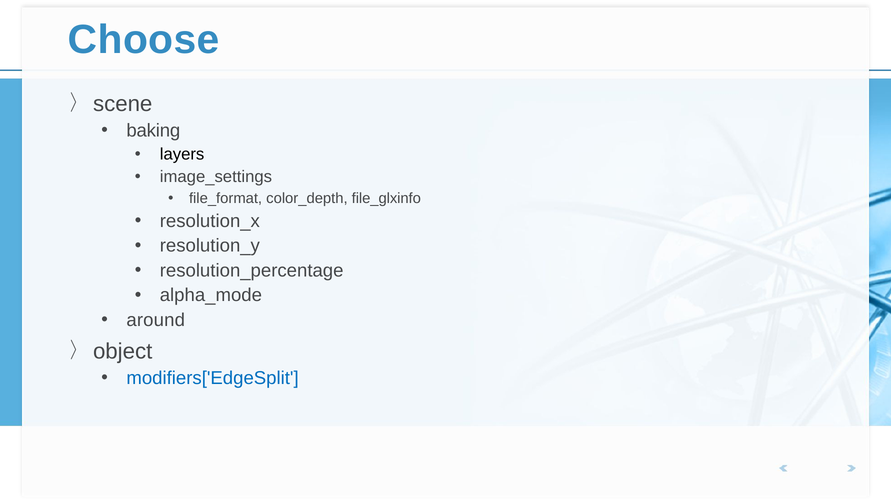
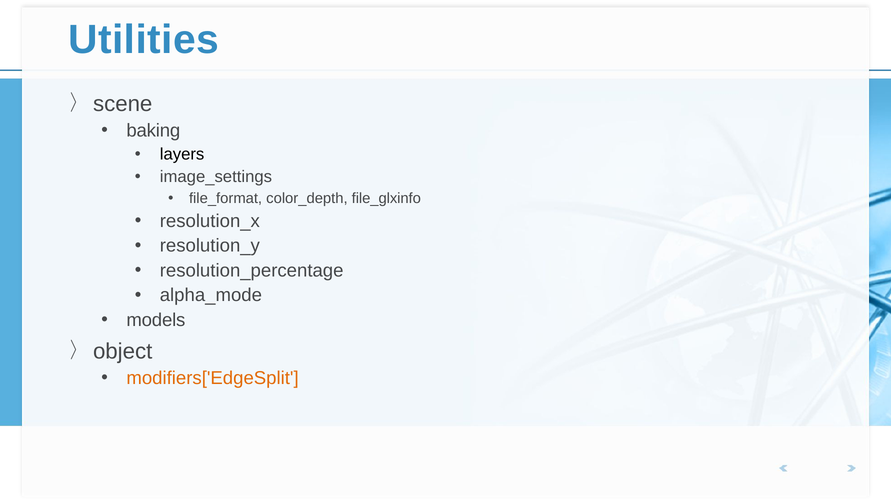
Choose: Choose -> Utilities (144, 40)
around: around -> models (156, 320)
modifiers['EdgeSplit colour: blue -> orange (213, 378)
